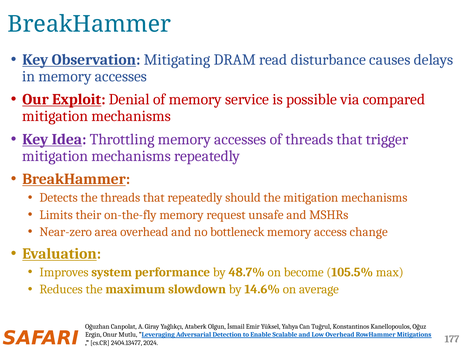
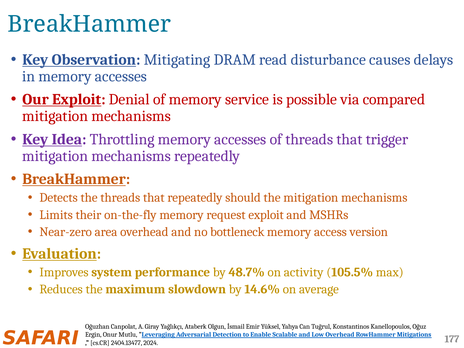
request unsafe: unsafe -> exploit (266, 215)
change: change -> version (369, 232)
become: become -> activity (304, 272)
